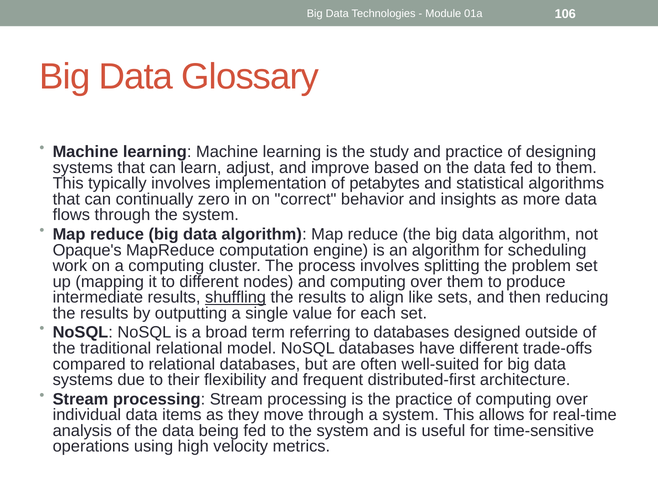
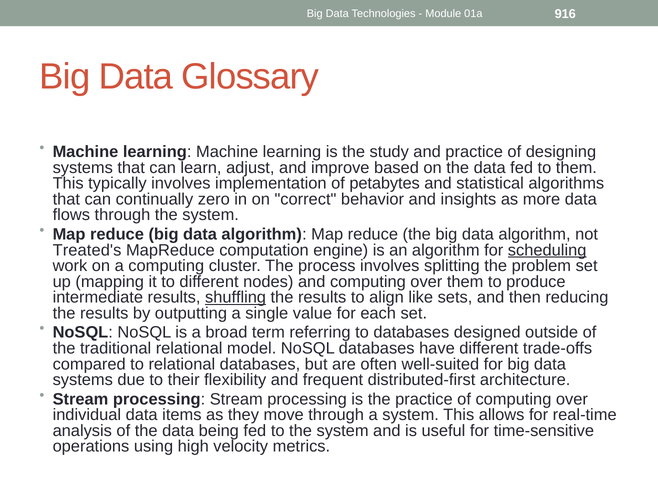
106: 106 -> 916 (565, 14)
Opaque's: Opaque's -> Treated's (87, 250)
scheduling underline: none -> present (547, 250)
